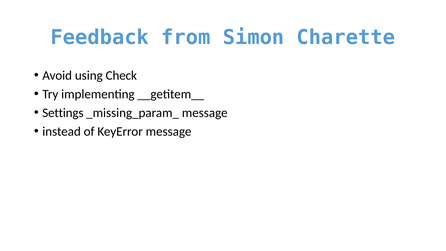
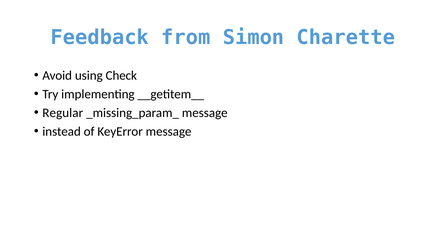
Settings: Settings -> Regular (63, 113)
